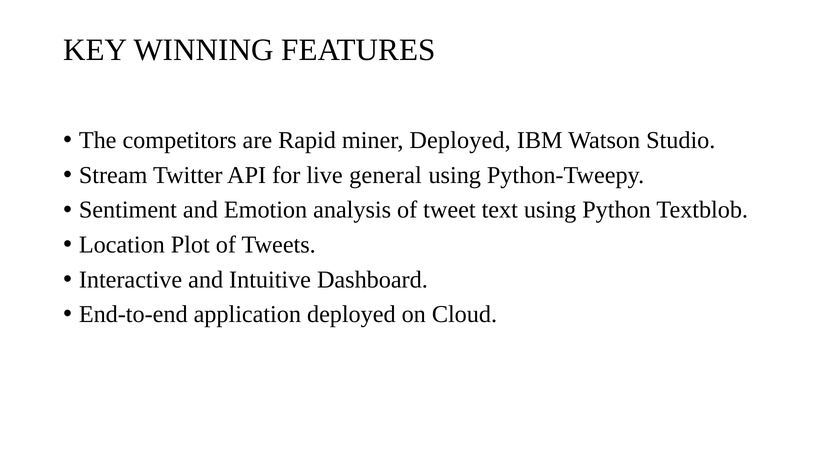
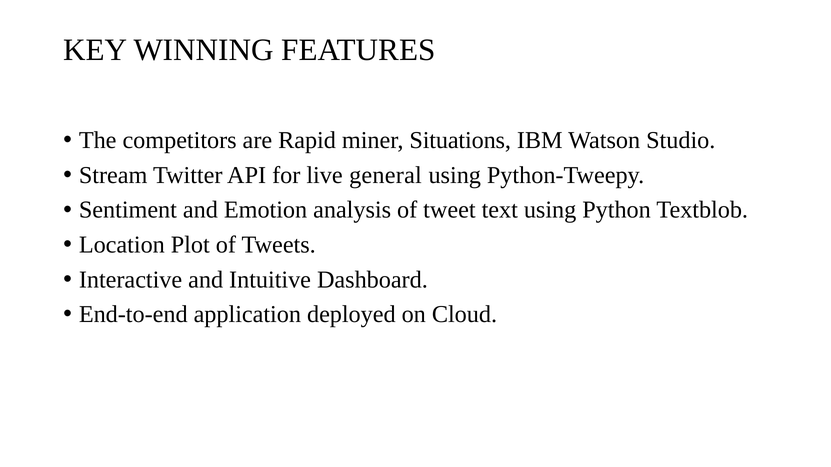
miner Deployed: Deployed -> Situations (460, 140)
